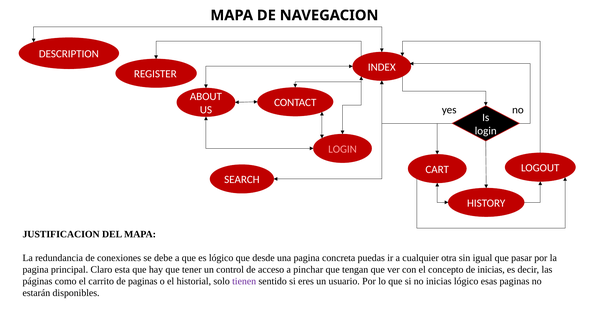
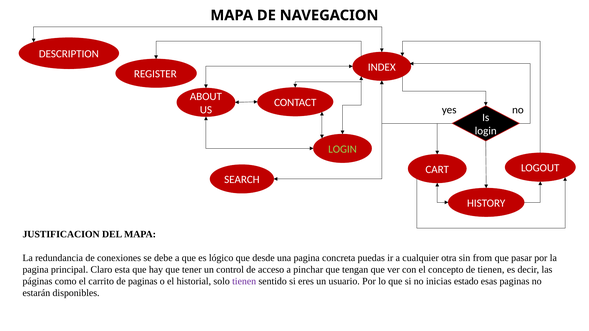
LOGIN colour: pink -> light green (343, 149)
igual: igual -> from (482, 258)
de inicias: inicias -> tienen (491, 270)
inicias lógico: lógico -> estado (466, 282)
